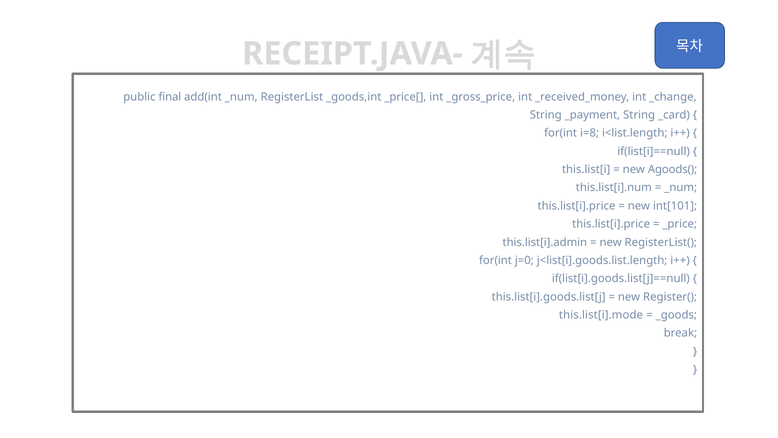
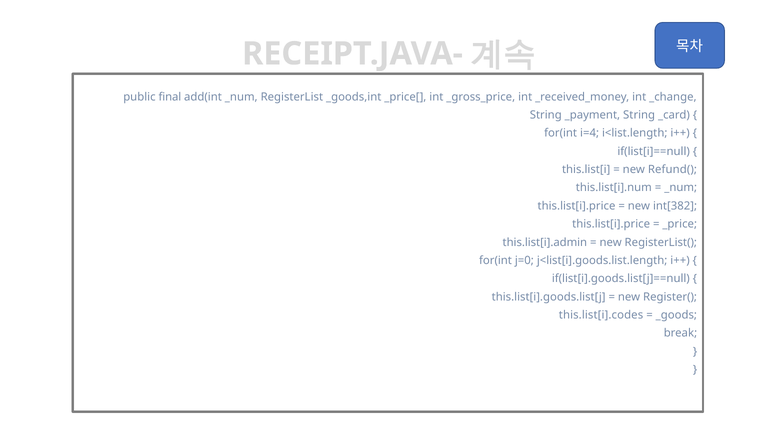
i=8: i=8 -> i=4 (590, 133)
Agoods(: Agoods( -> Refund( (672, 169)
int[101: int[101 -> int[382 (675, 206)
this.list[i].mode: this.list[i].mode -> this.list[i].codes (601, 315)
